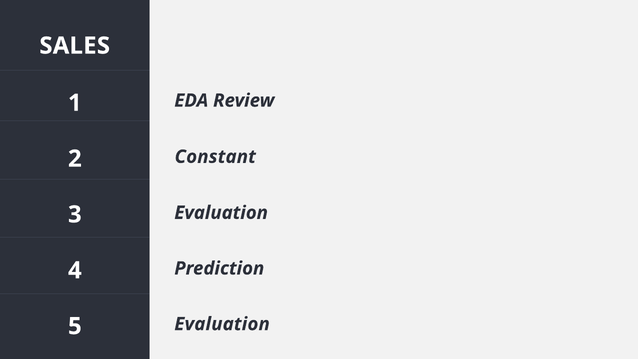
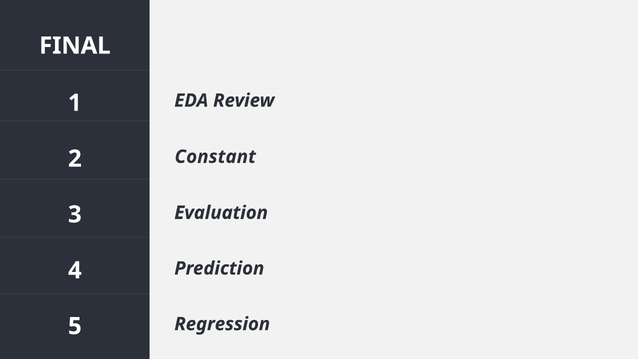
SALES: SALES -> FINAL (75, 46)
5 Evaluation: Evaluation -> Regression (222, 324)
